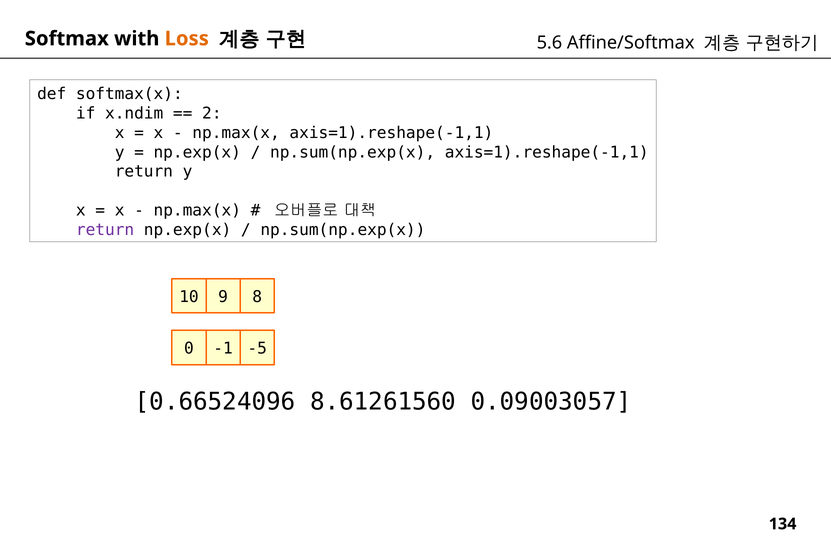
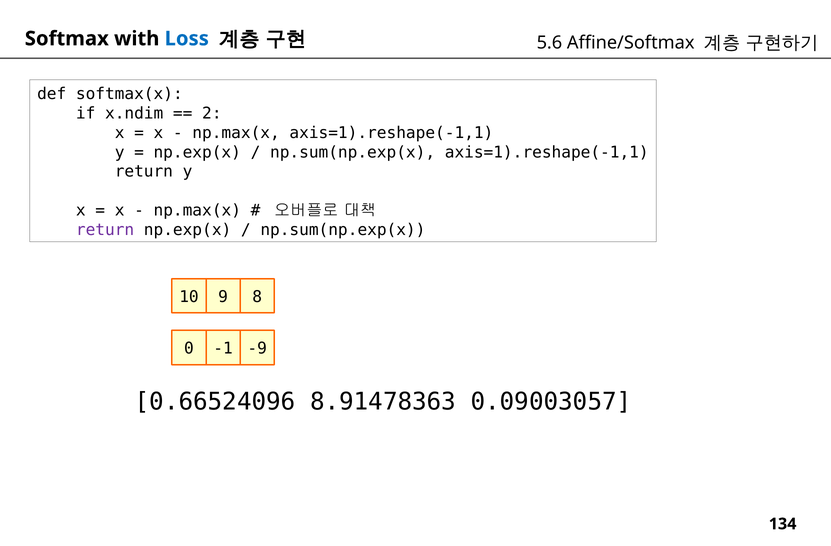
Loss colour: orange -> blue (187, 39)
-5: -5 -> -9 (257, 349)
8.61261560: 8.61261560 -> 8.91478363 (383, 402)
